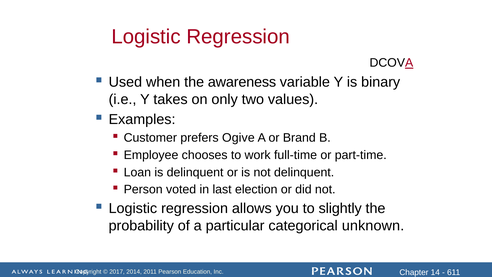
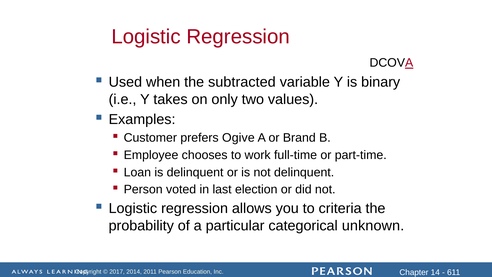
awareness: awareness -> subtracted (242, 82)
slightly: slightly -> criteria (340, 208)
